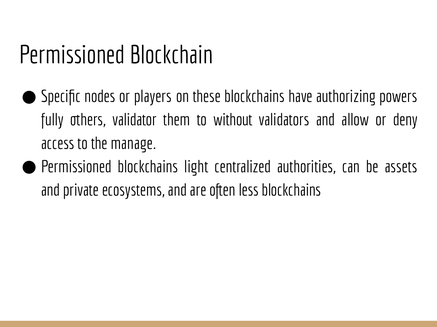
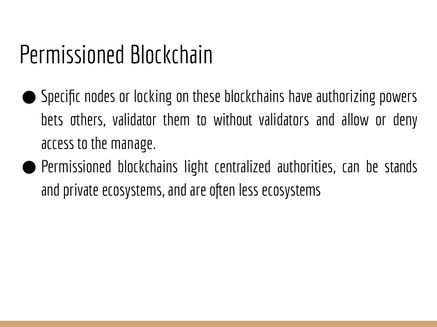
players: players -> locking (153, 97)
fully: fully -> bets (52, 120)
assets: assets -> stands (401, 167)
less blockchains: blockchains -> ecosystems (292, 191)
